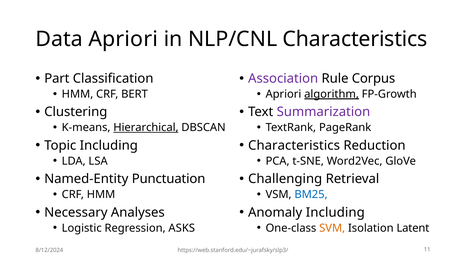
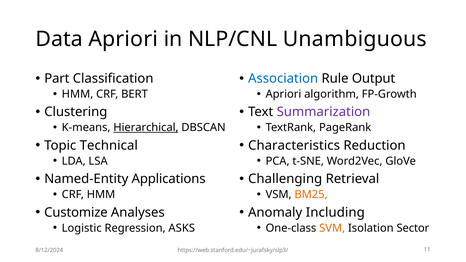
NLP/CNL Characteristics: Characteristics -> Unambiguous (355, 39)
Association colour: purple -> blue (283, 79)
Corpus: Corpus -> Output (374, 79)
algorithm underline: present -> none (332, 94)
Topic Including: Including -> Technical (109, 146)
Punctuation: Punctuation -> Applications (169, 179)
BM25 colour: blue -> orange (311, 195)
Necessary: Necessary -> Customize (76, 213)
Latent: Latent -> Sector (413, 228)
